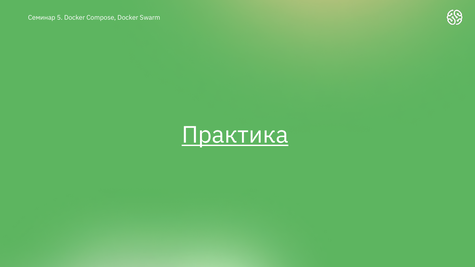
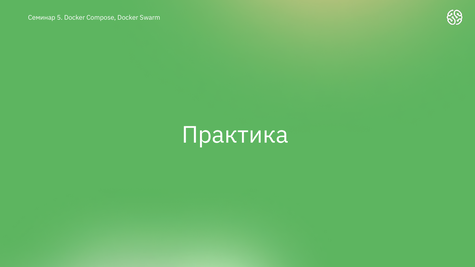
Практика underline: present -> none (235, 135)
